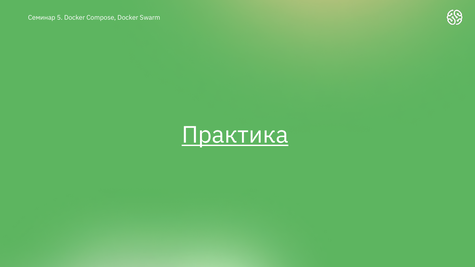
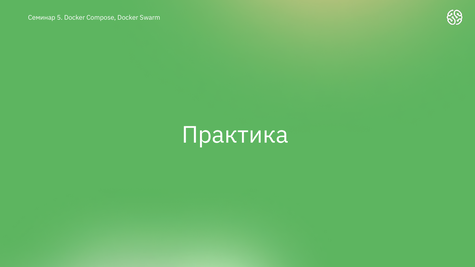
Практика underline: present -> none (235, 135)
